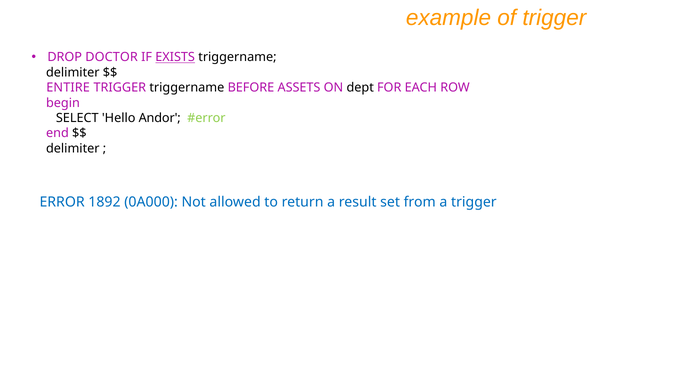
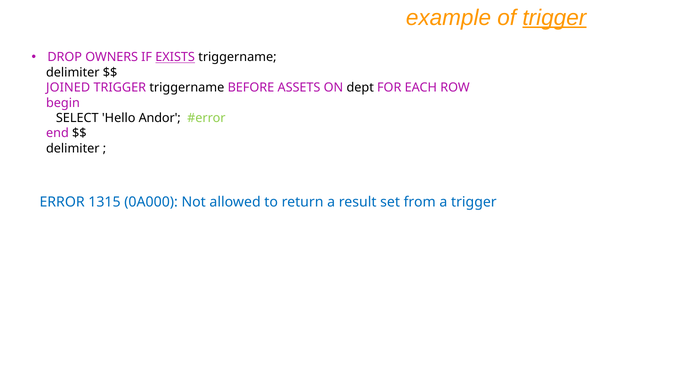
trigger underline: none -> present (554, 18)
DOCTOR: DOCTOR -> OWNERS (112, 57)
ENTIRE: ENTIRE -> JOINED (68, 88)
1892: 1892 -> 1315 (104, 202)
